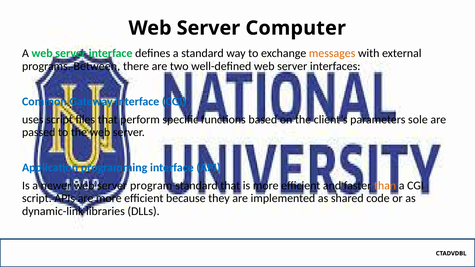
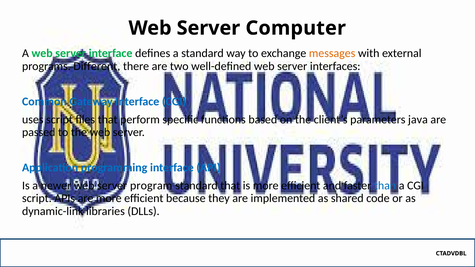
Between: Between -> Different (97, 66)
sole: sole -> java (418, 120)
than colour: orange -> blue (385, 186)
